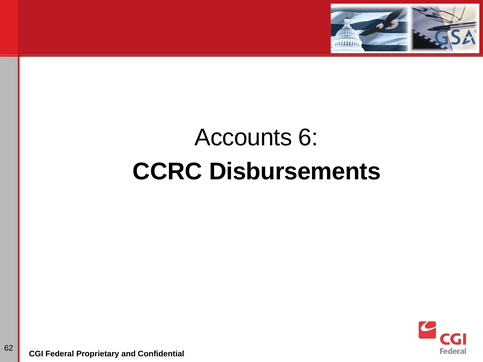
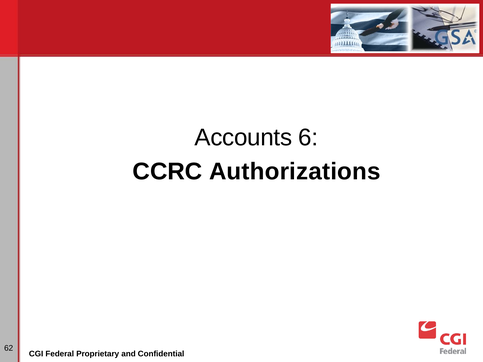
Disbursements: Disbursements -> Authorizations (295, 172)
